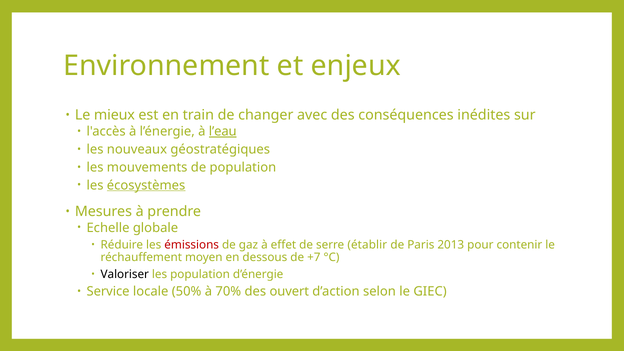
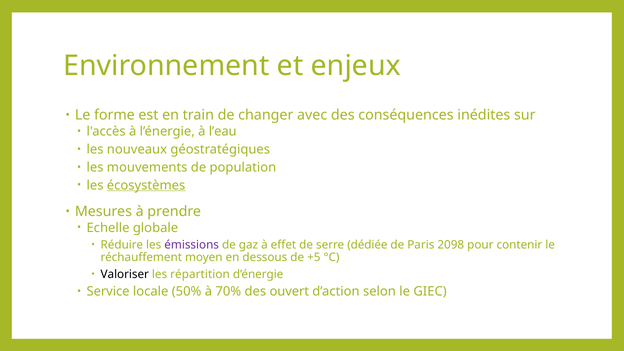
mieux: mieux -> forme (114, 115)
l’eau underline: present -> none (223, 131)
émissions colour: red -> purple (192, 245)
établir: établir -> dédiée (367, 245)
2013: 2013 -> 2098 (451, 245)
+7: +7 -> +5 (314, 258)
les population: population -> répartition (200, 274)
